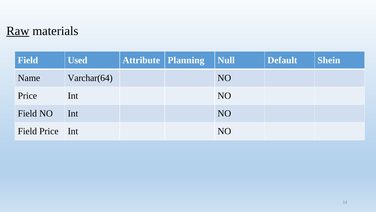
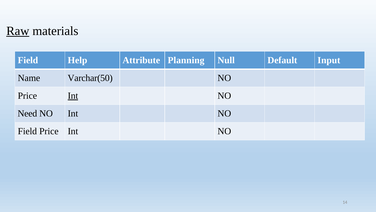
Used: Used -> Help (77, 60)
Shein: Shein -> Input (329, 60)
Varchar(64: Varchar(64 -> Varchar(50 (90, 78)
Int underline: none -> present (73, 96)
Field: Field -> Need (27, 113)
